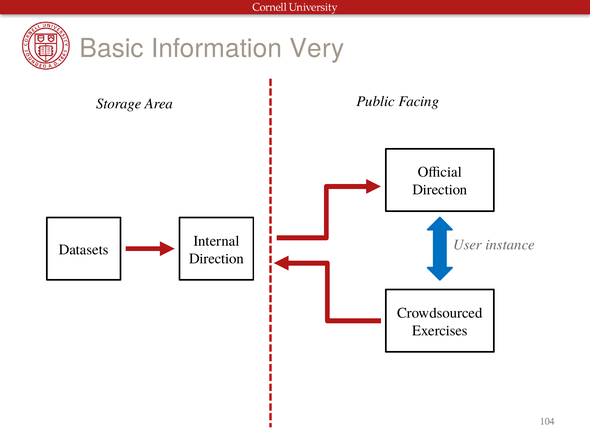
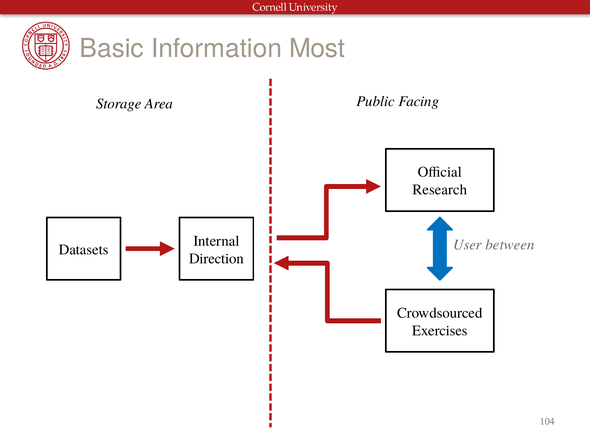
Very: Very -> Most (317, 49)
Direction: Direction -> Research (440, 190)
instance: instance -> between (510, 245)
